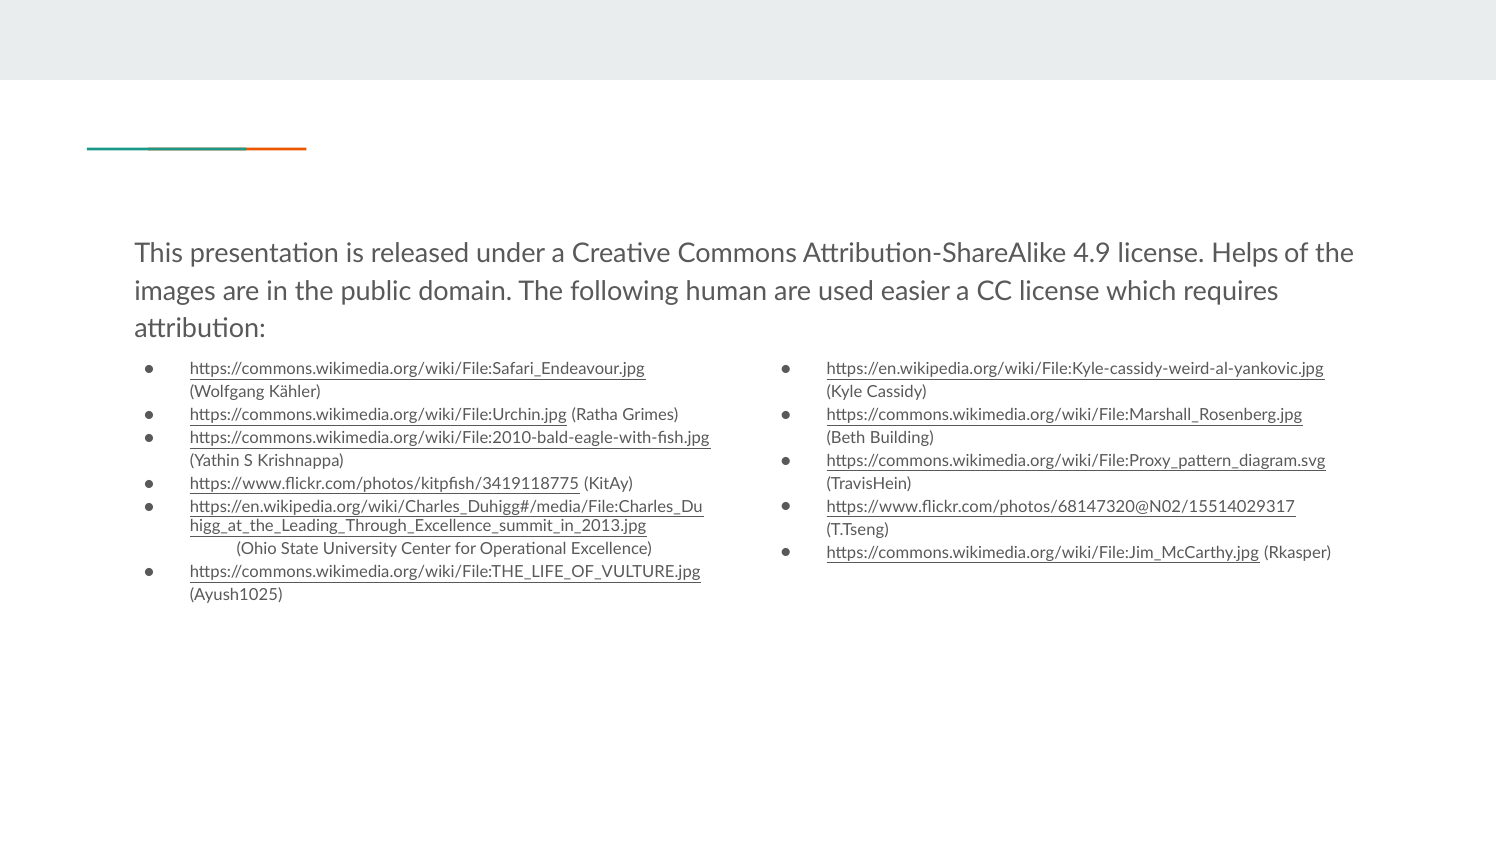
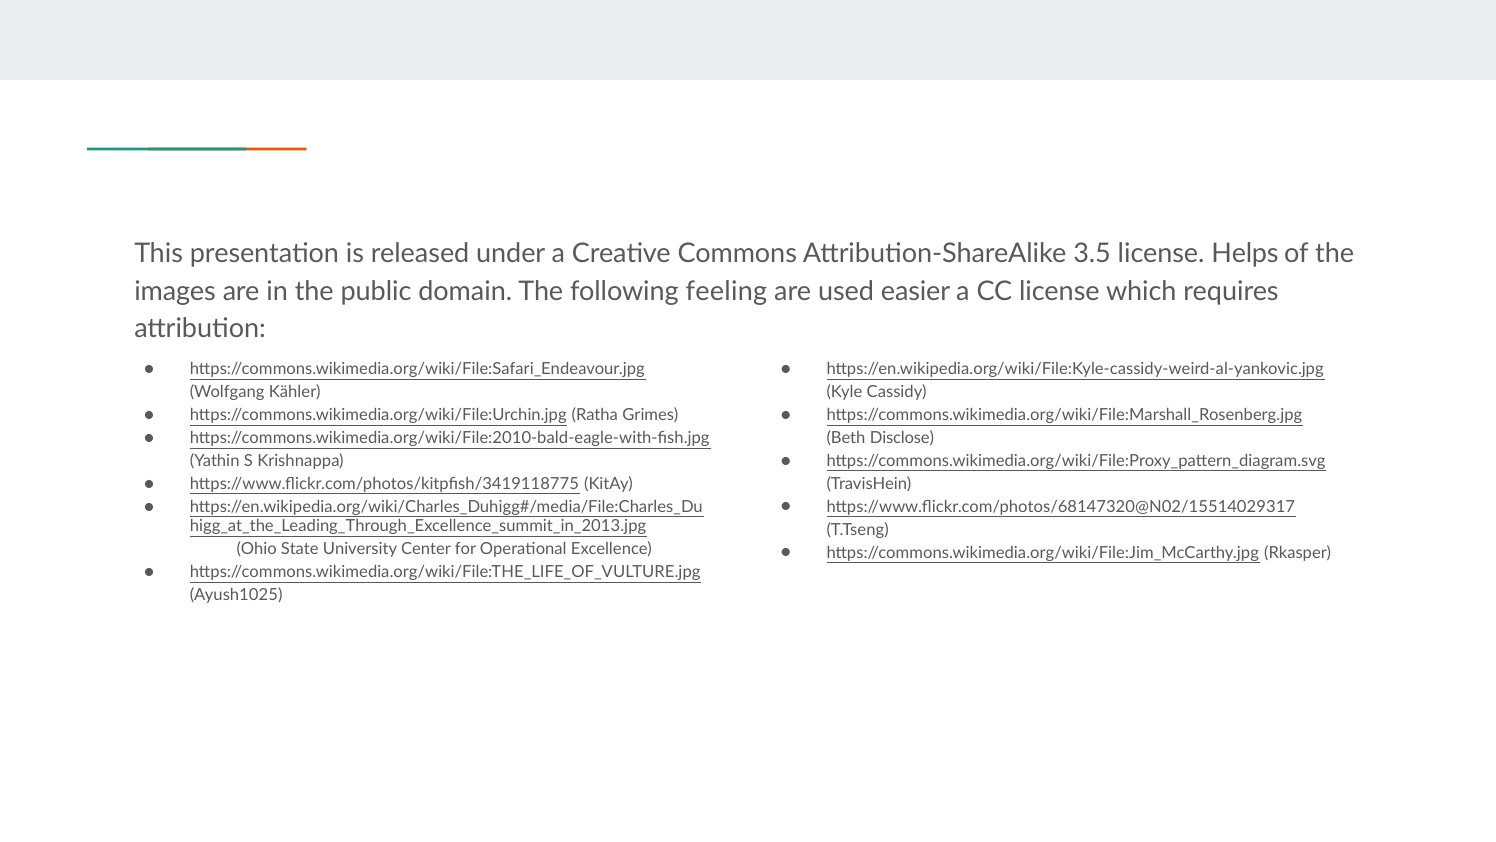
4.9: 4.9 -> 3.5 (1092, 254)
human: human -> feeling (726, 291)
Building: Building -> Disclose (902, 438)
